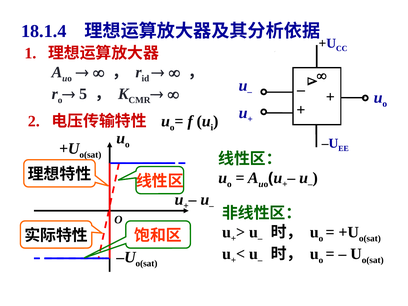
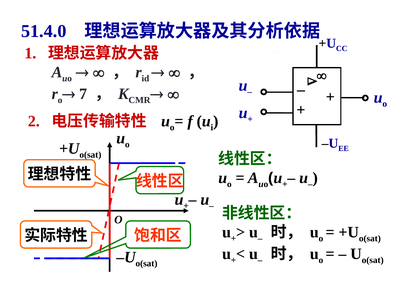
18.1.4: 18.1.4 -> 51.4.0 (44, 31)
5: 5 -> 7 (83, 94)
